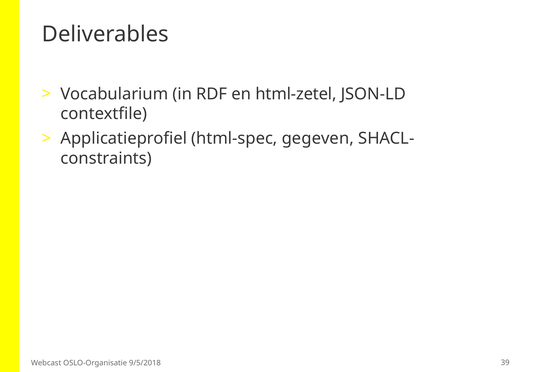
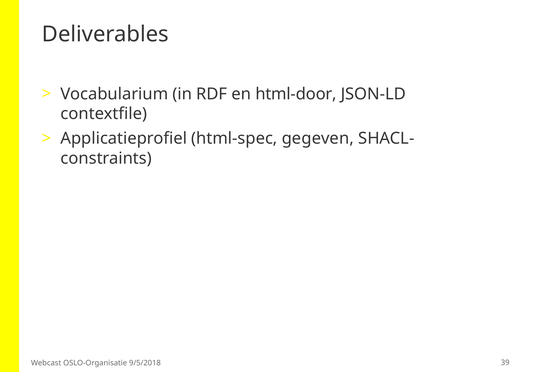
html-zetel: html-zetel -> html-door (296, 94)
